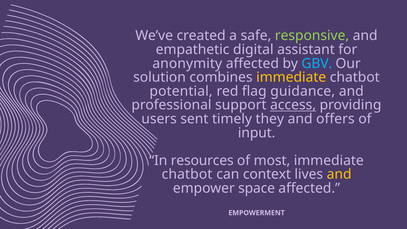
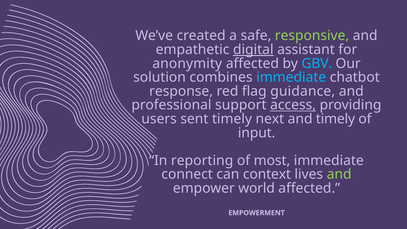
digital underline: none -> present (253, 50)
immediate colour: yellow -> light blue (291, 77)
potential: potential -> response (181, 91)
they: they -> next (270, 119)
and offers: offers -> timely (335, 119)
resources: resources -> reporting (202, 161)
chatbot: chatbot -> connect (187, 174)
and colour: yellow -> light green (339, 174)
space: space -> world (257, 188)
